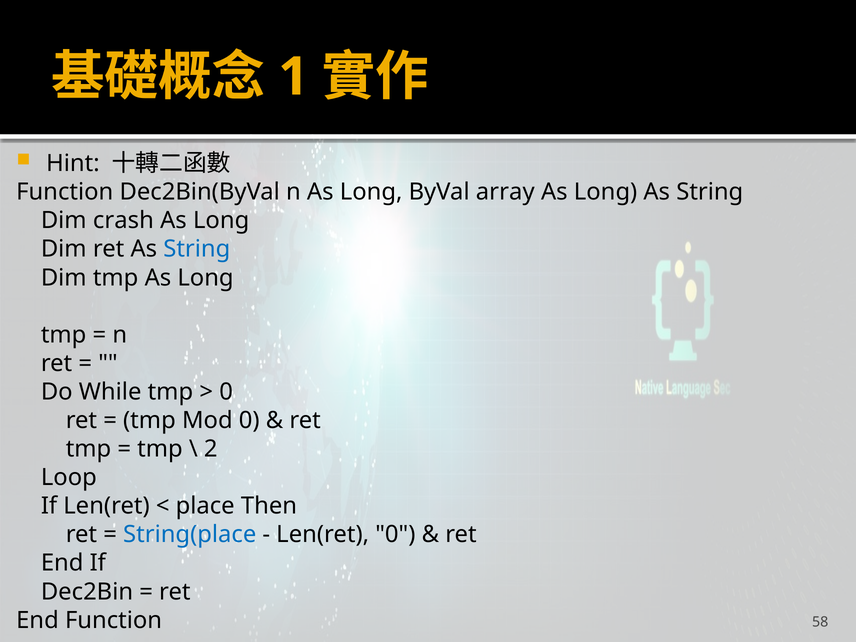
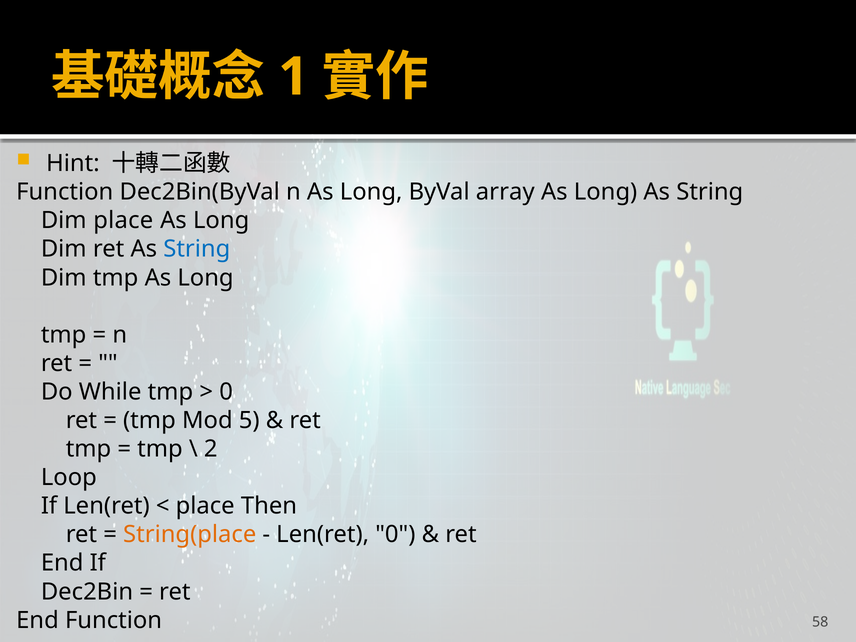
Dim crash: crash -> place (123, 221)
Mod 0: 0 -> 5 (249, 420)
String(place colour: blue -> orange (190, 535)
